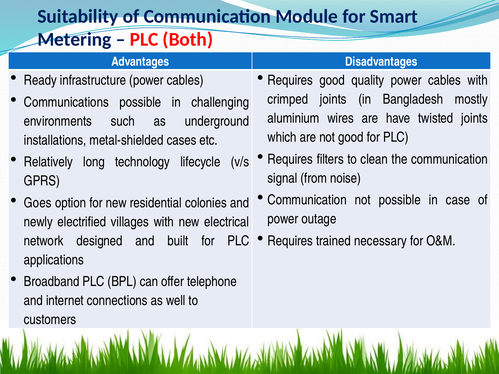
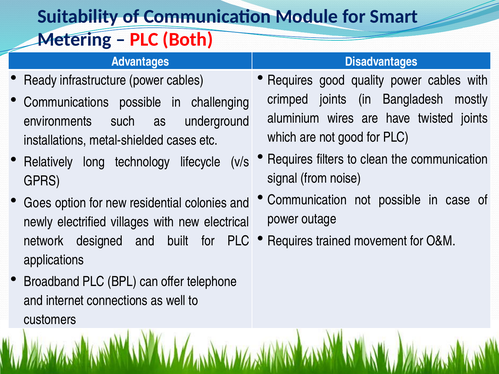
necessary: necessary -> movement (380, 241)
